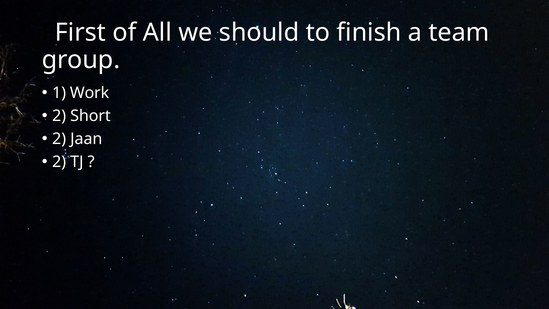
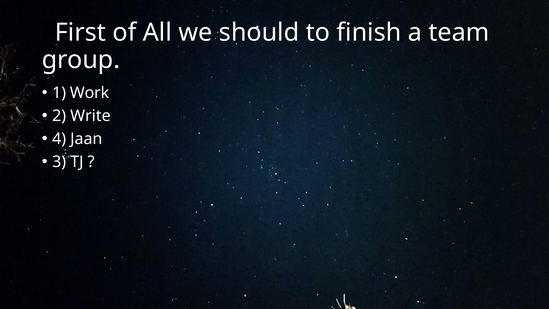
Short: Short -> Write (90, 116)
2: 2 -> 4 (59, 139)
2: 2 -> 3 (59, 162)
